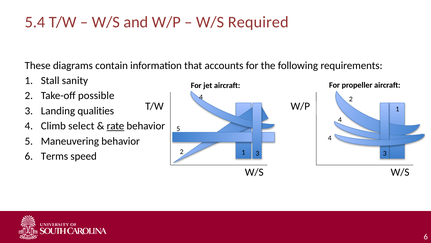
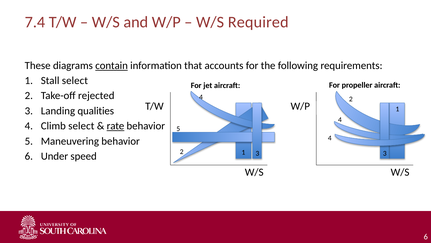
5.4: 5.4 -> 7.4 (35, 22)
contain underline: none -> present (112, 65)
Stall sanity: sanity -> select (75, 80)
possible: possible -> rejected (96, 96)
Terms: Terms -> Under (54, 156)
